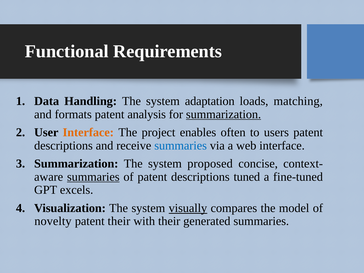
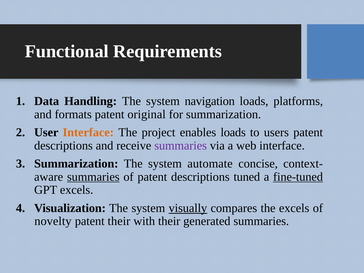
adaptation: adaptation -> navigation (210, 101)
matching: matching -> platforms (298, 101)
analysis: analysis -> original (147, 114)
summarization underline: present -> none (224, 114)
enables often: often -> loads (233, 132)
summaries colour: blue -> purple (181, 146)
proposed: proposed -> automate (210, 164)
fine-tuned underline: none -> present (298, 177)
the model: model -> excels (294, 208)
